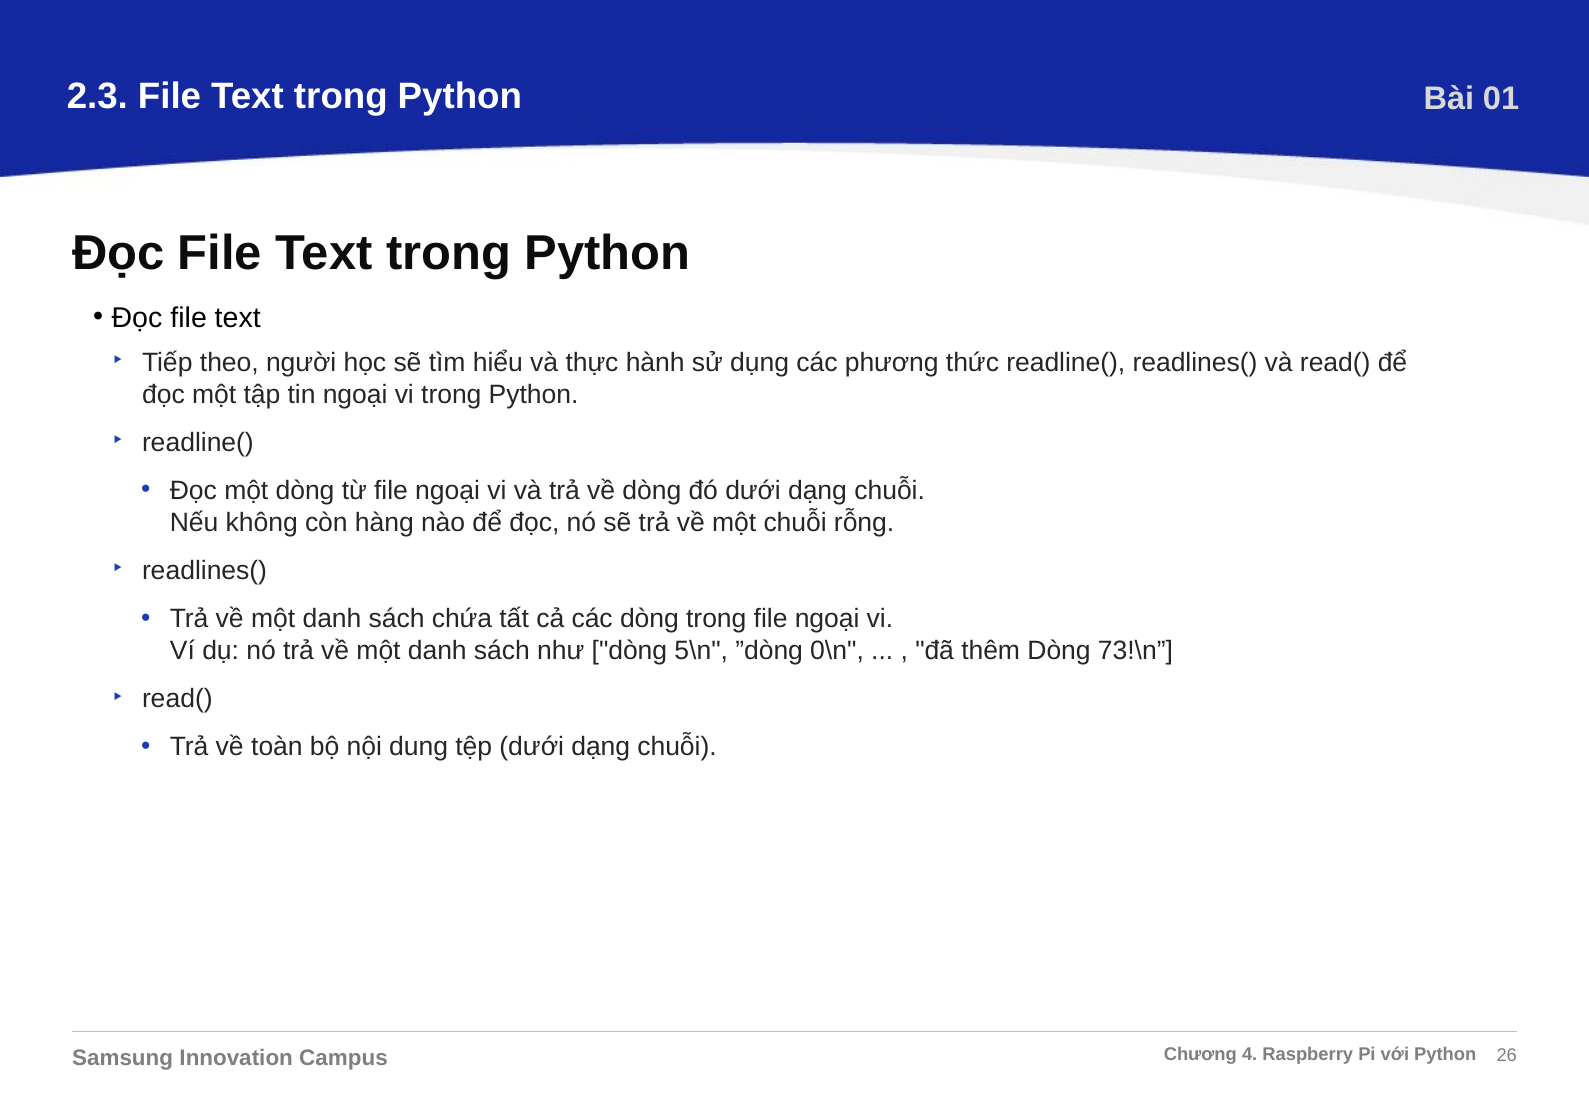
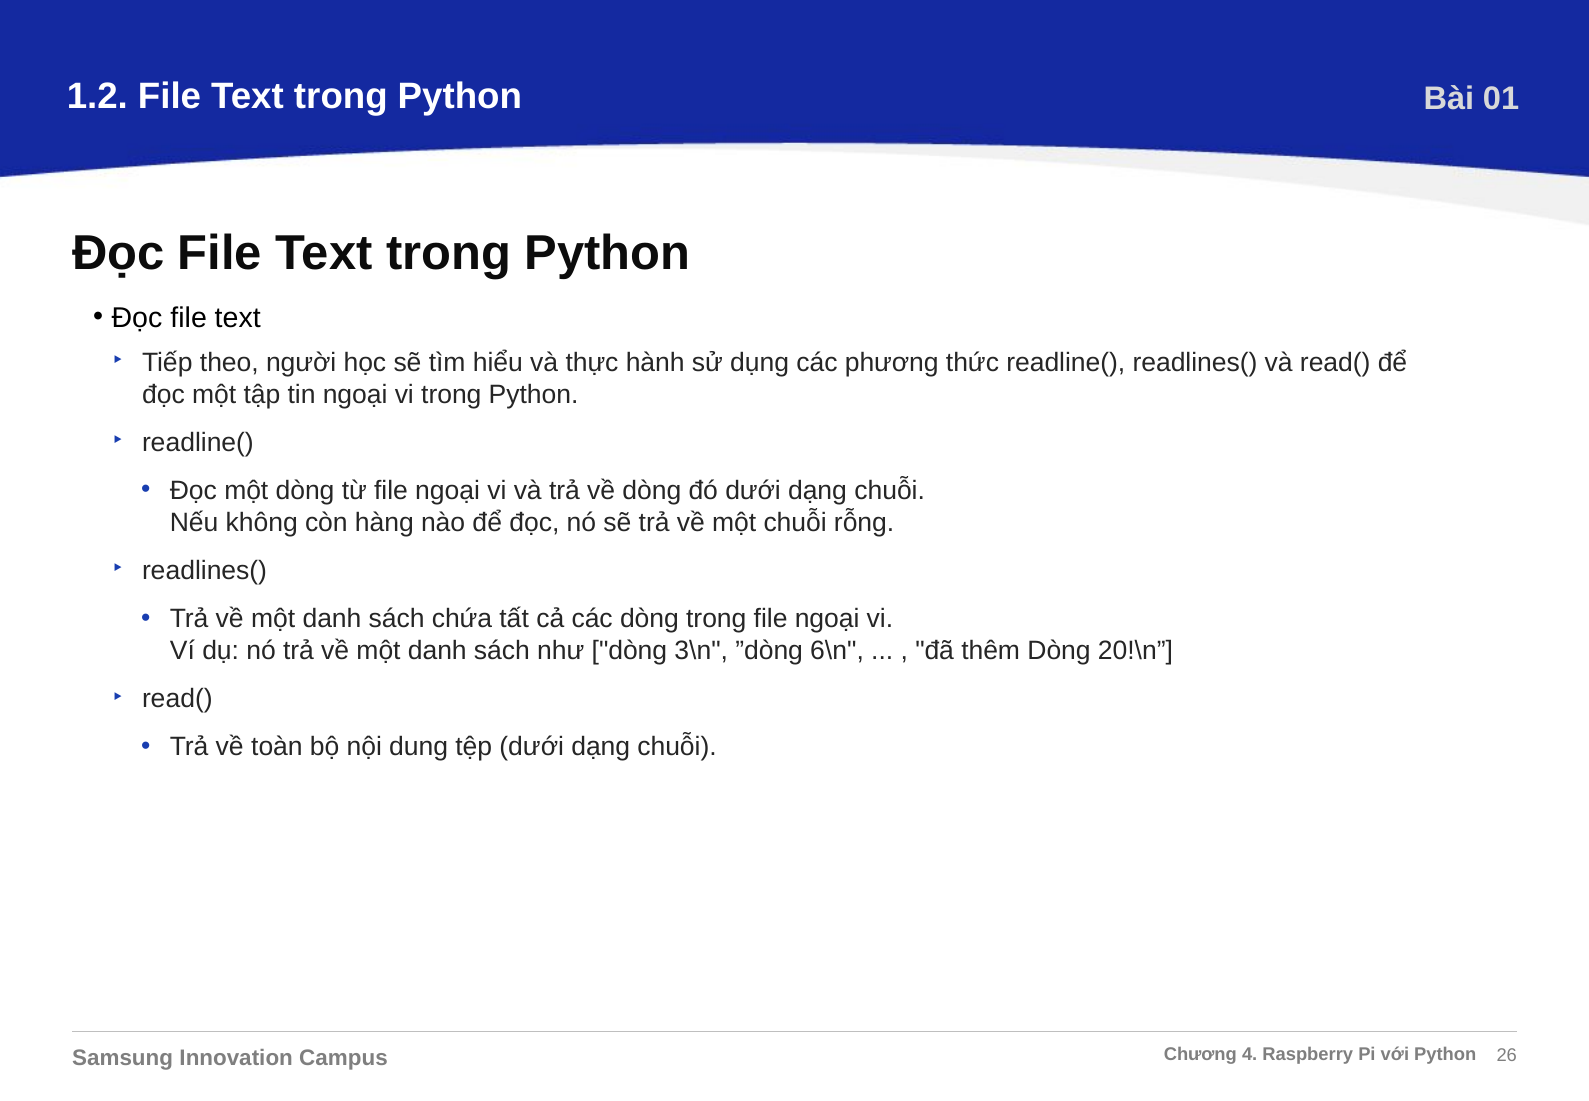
2.3: 2.3 -> 1.2 (97, 96)
5\n: 5\n -> 3\n (701, 650)
0\n: 0\n -> 6\n (837, 650)
73!\n: 73!\n -> 20!\n (1135, 650)
